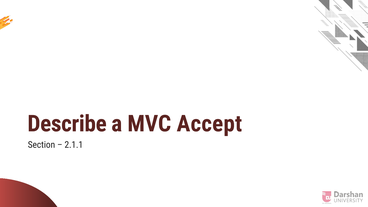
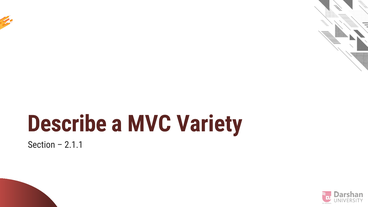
Accept: Accept -> Variety (209, 124)
